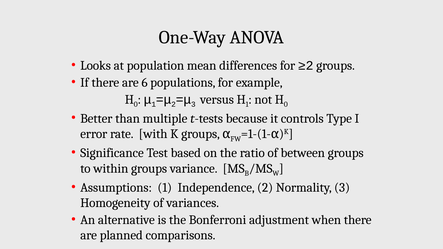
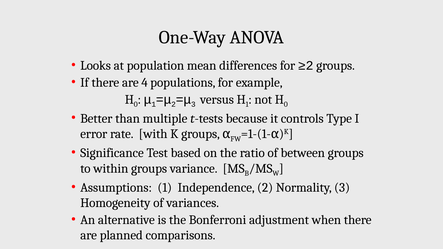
6: 6 -> 4 (145, 83)
